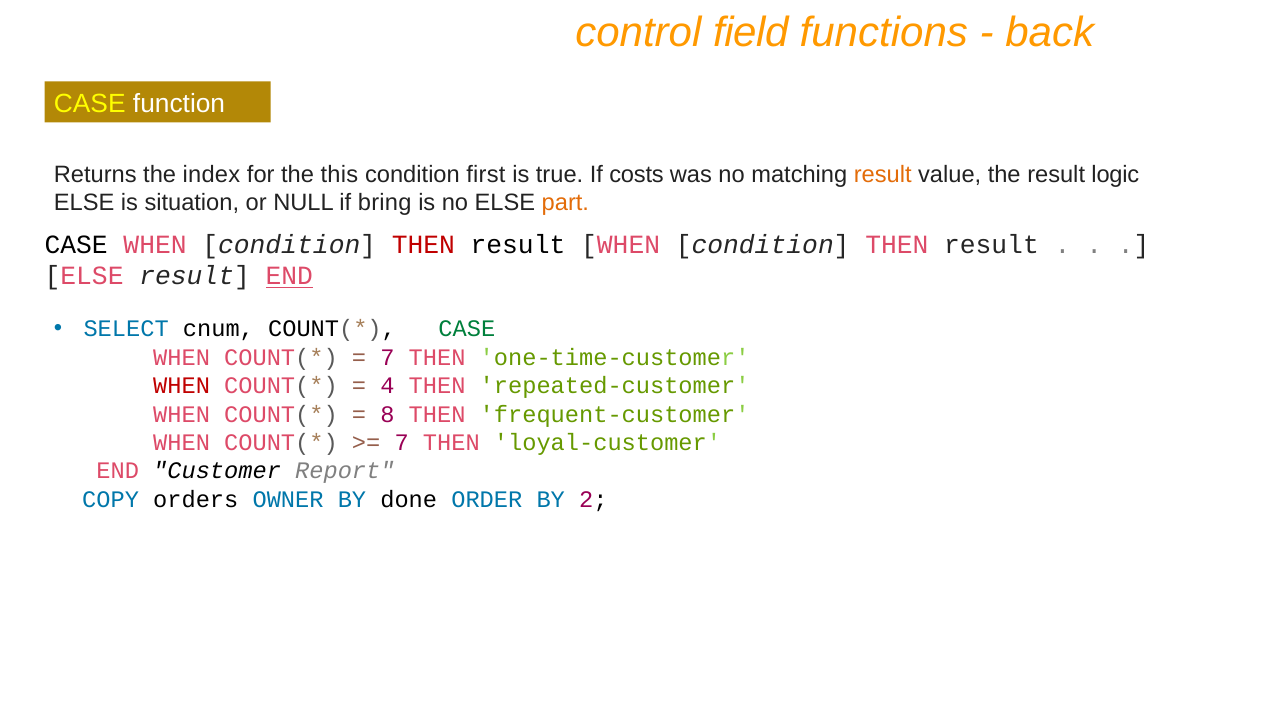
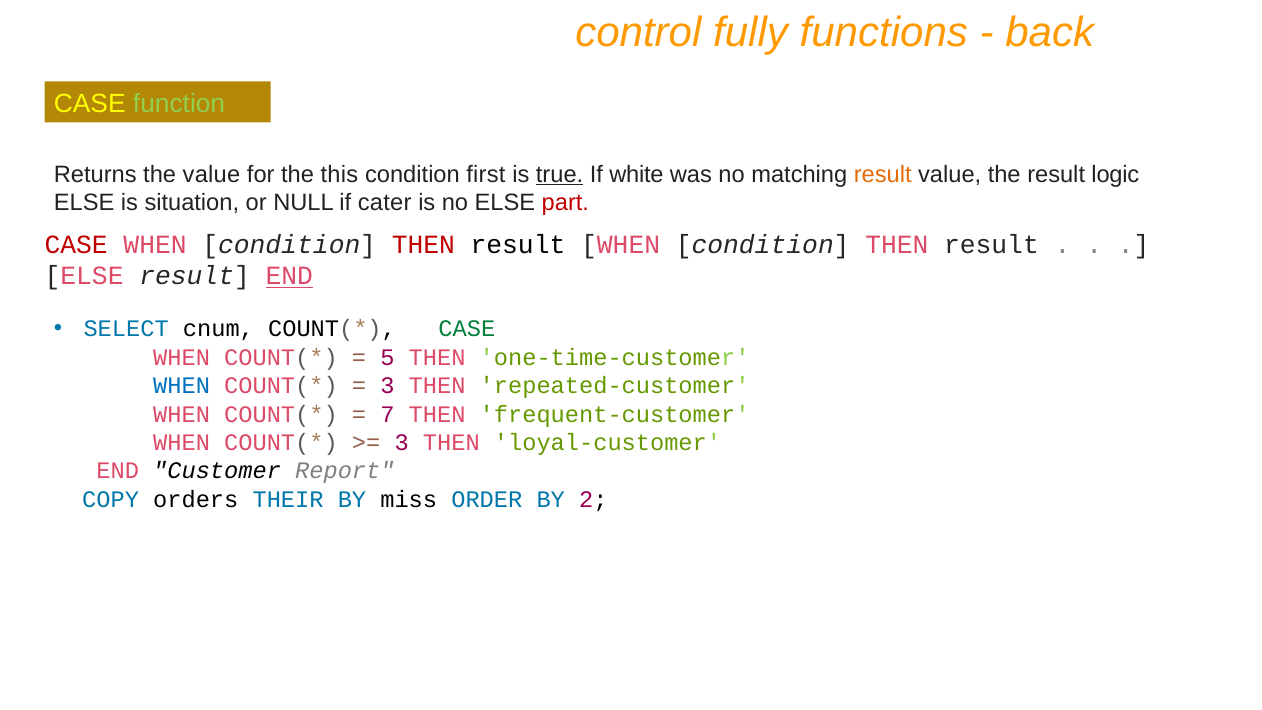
field: field -> fully (751, 33)
function colour: white -> light green (179, 104)
the index: index -> value (211, 174)
true underline: none -> present (560, 174)
costs: costs -> white (637, 174)
bring: bring -> cater (385, 203)
part colour: orange -> red (565, 203)
CASE colour: black -> red (76, 245)
7: 7 -> 5 (387, 358)
WHEN colour: red -> blue (182, 386)
4: 4 -> 3 (387, 386)
8: 8 -> 7 (387, 414)
7: 7 -> 3 (402, 443)
OWNER: OWNER -> THEIR (288, 499)
done: done -> miss (409, 499)
